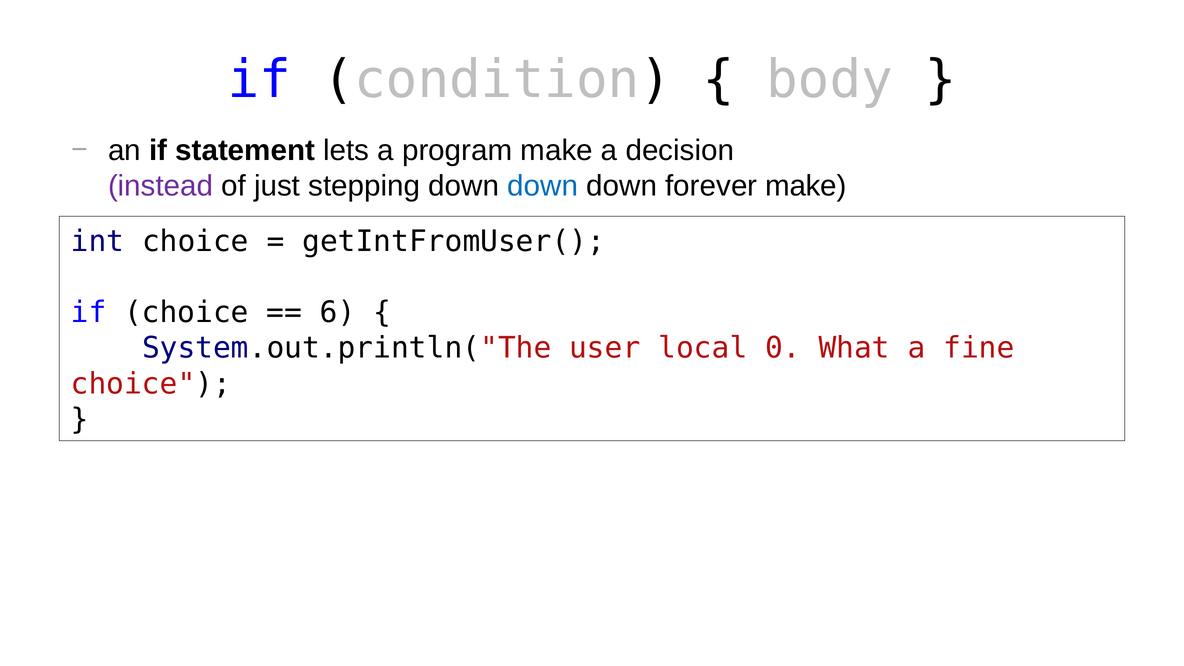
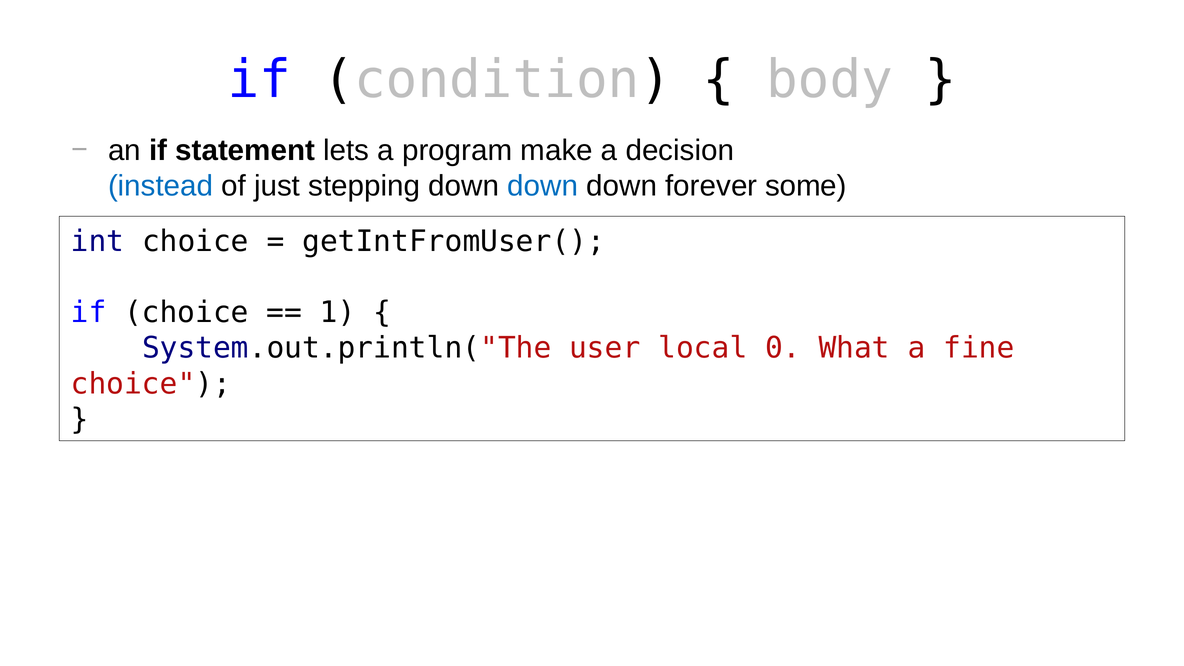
instead colour: purple -> blue (161, 186)
forever make: make -> some (806, 186)
6: 6 -> 1 (338, 313)
